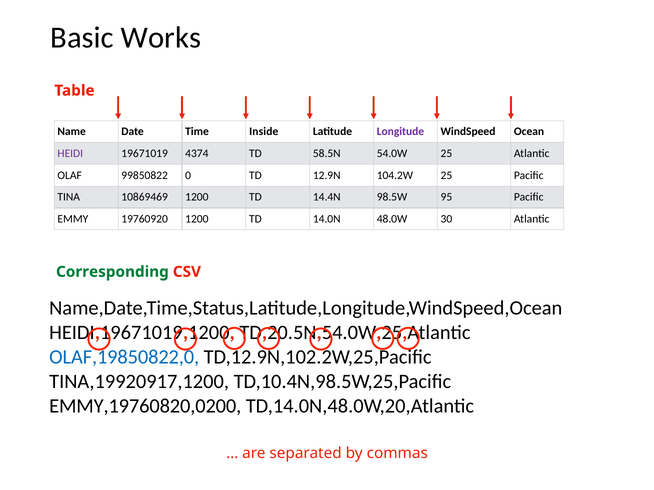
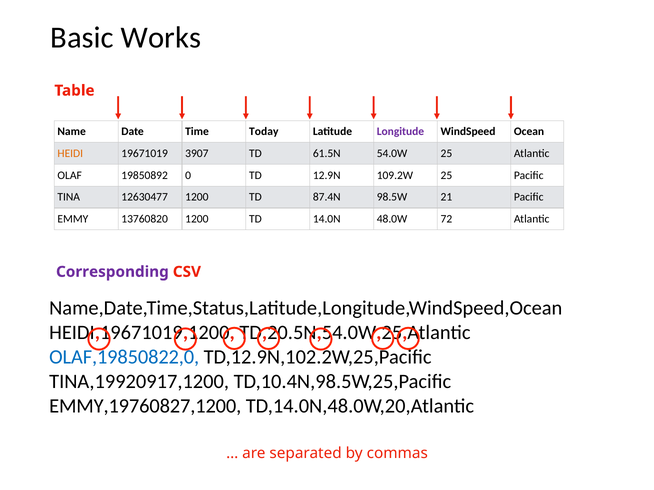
Inside: Inside -> Today (264, 132)
HEIDI colour: purple -> orange (70, 154)
4374: 4374 -> 3907 (197, 154)
58.5N: 58.5N -> 61.5N (327, 154)
99850822: 99850822 -> 19850892 (145, 176)
104.2W: 104.2W -> 109.2W (395, 176)
10869469: 10869469 -> 12630477 (145, 197)
14.4N: 14.4N -> 87.4N (327, 197)
95: 95 -> 21 (446, 197)
19760920: 19760920 -> 13760820 (145, 219)
30: 30 -> 72 (446, 219)
Corresponding colour: green -> purple (112, 272)
EMMY,19760820,0200: EMMY,19760820,0200 -> EMMY,19760827,1200 (145, 406)
